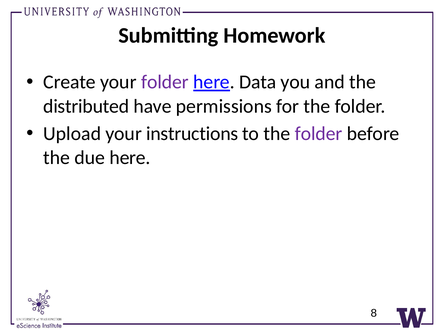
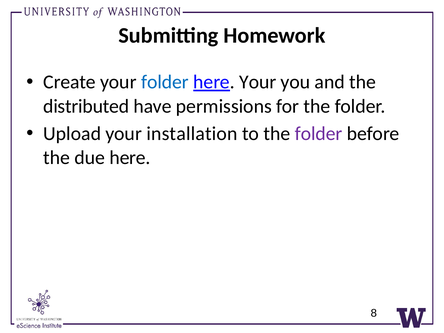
folder colour: purple -> blue (165, 82)
here Data: Data -> Your (258, 82)
instructions: instructions -> installation (192, 134)
